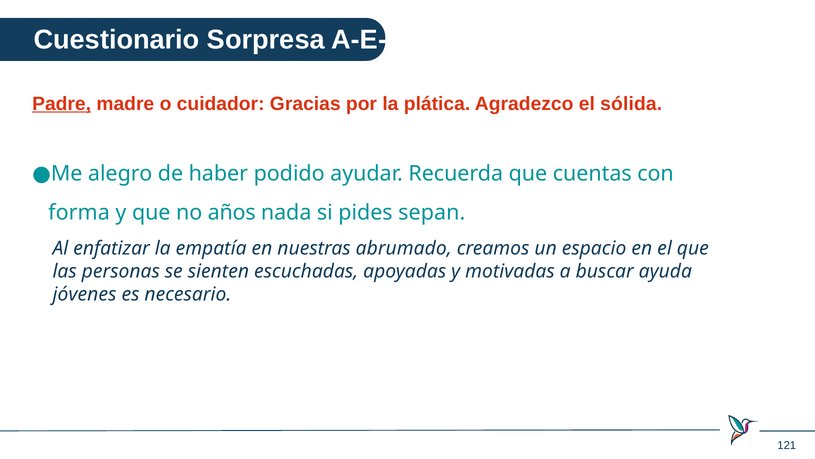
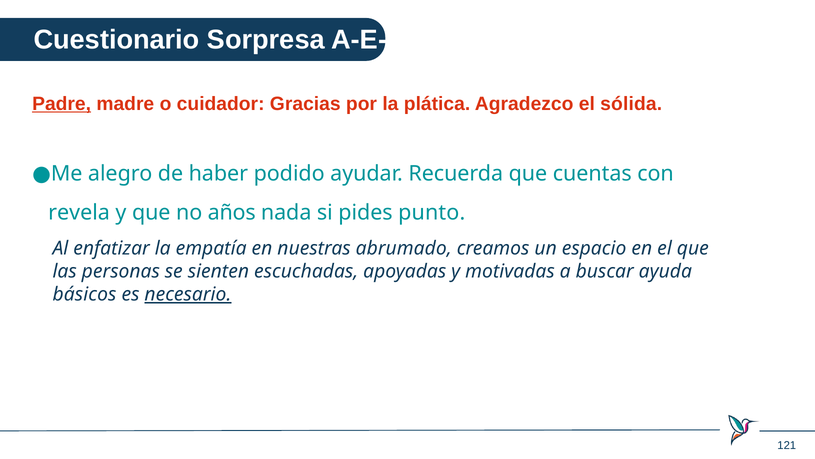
forma: forma -> revela (79, 212)
sepan: sepan -> punto (432, 212)
jóvenes: jóvenes -> básicos (84, 294)
necesario underline: none -> present (188, 294)
